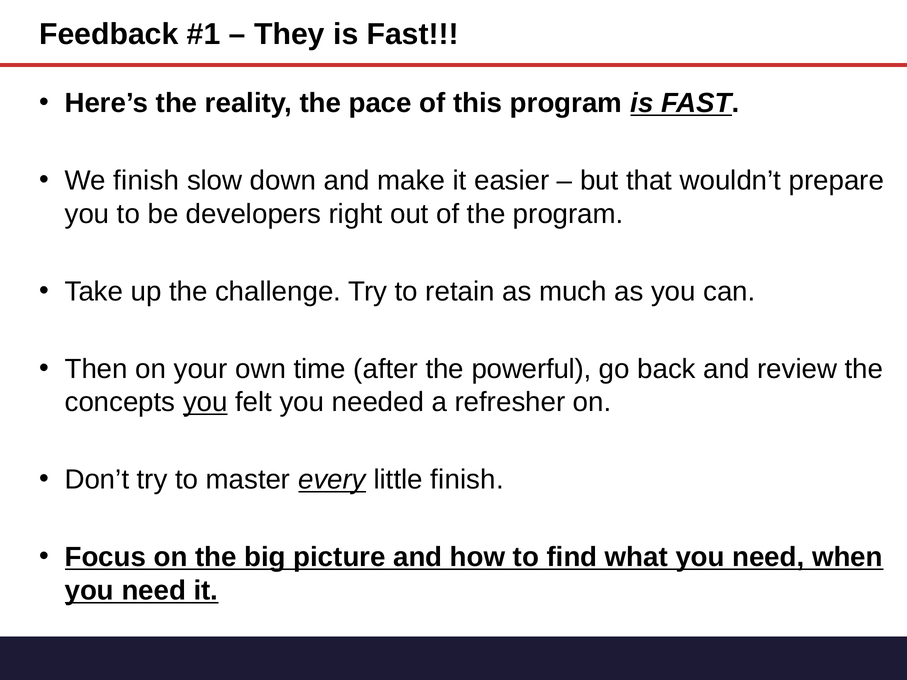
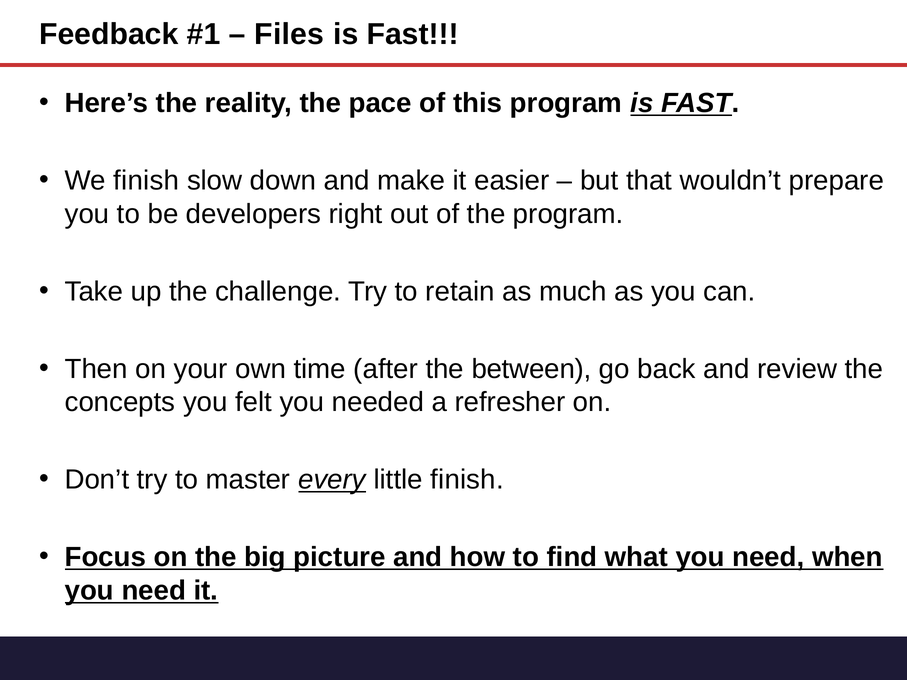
They: They -> Files (289, 34)
powerful: powerful -> between (532, 369)
you underline: present -> none (205, 402)
